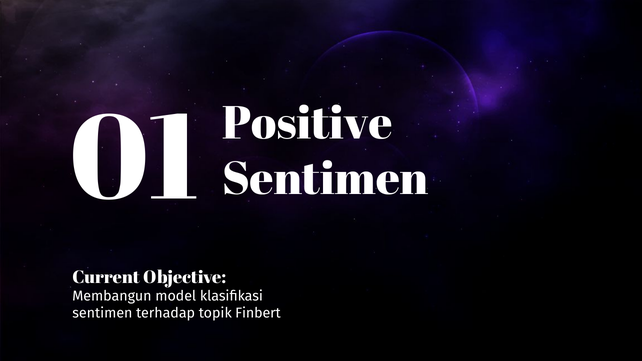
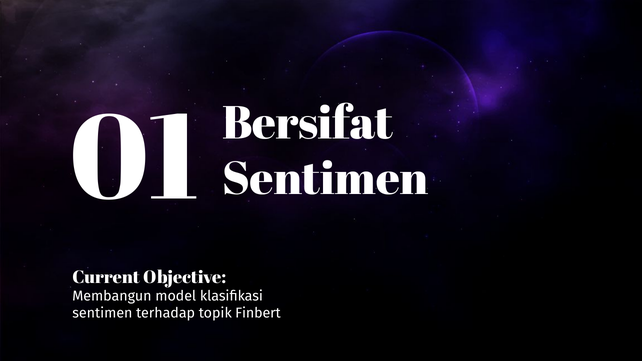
Positive: Positive -> Bersifat (307, 124)
